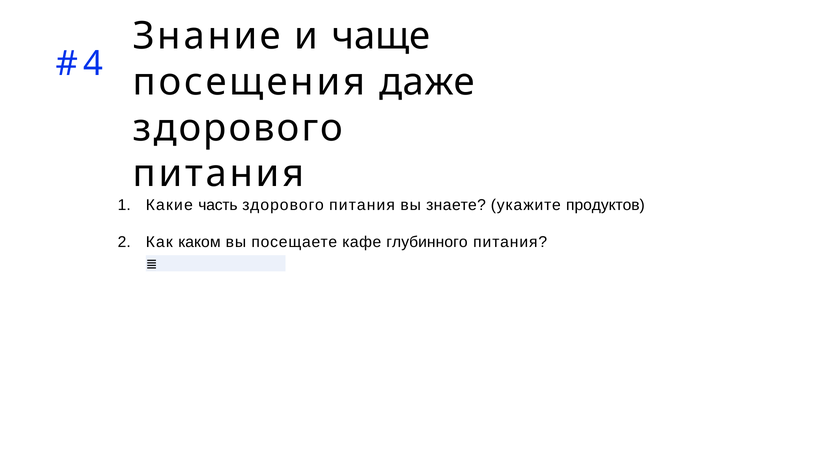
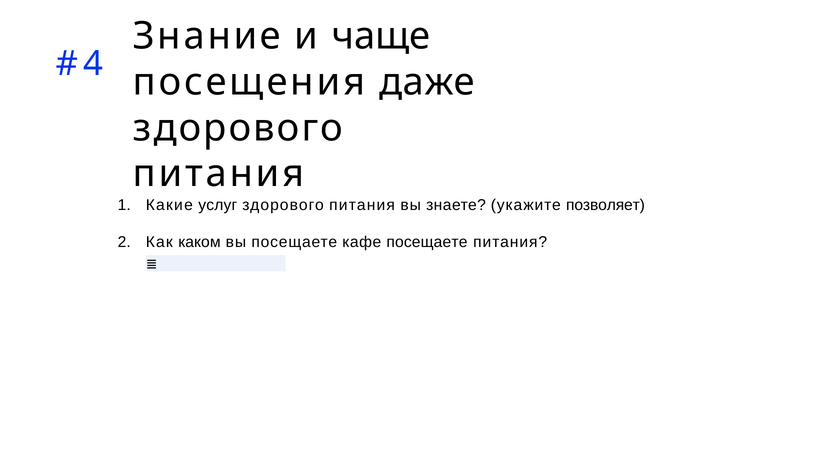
часть: часть -> услуг (218, 205)
продуктов: продуктов -> позволяет (605, 205)
кафе глубинного: глубинного -> посещаете (427, 242)
